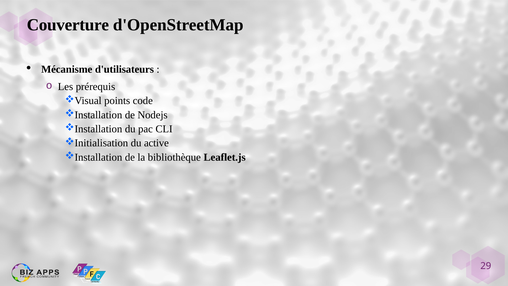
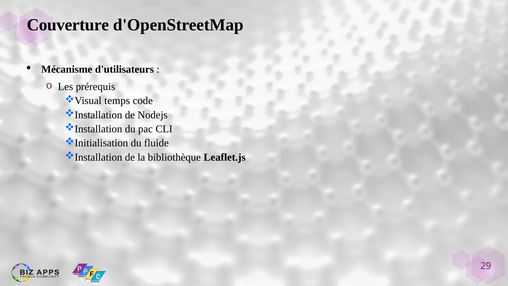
points: points -> temps (117, 101)
active: active -> fluide (156, 143)
